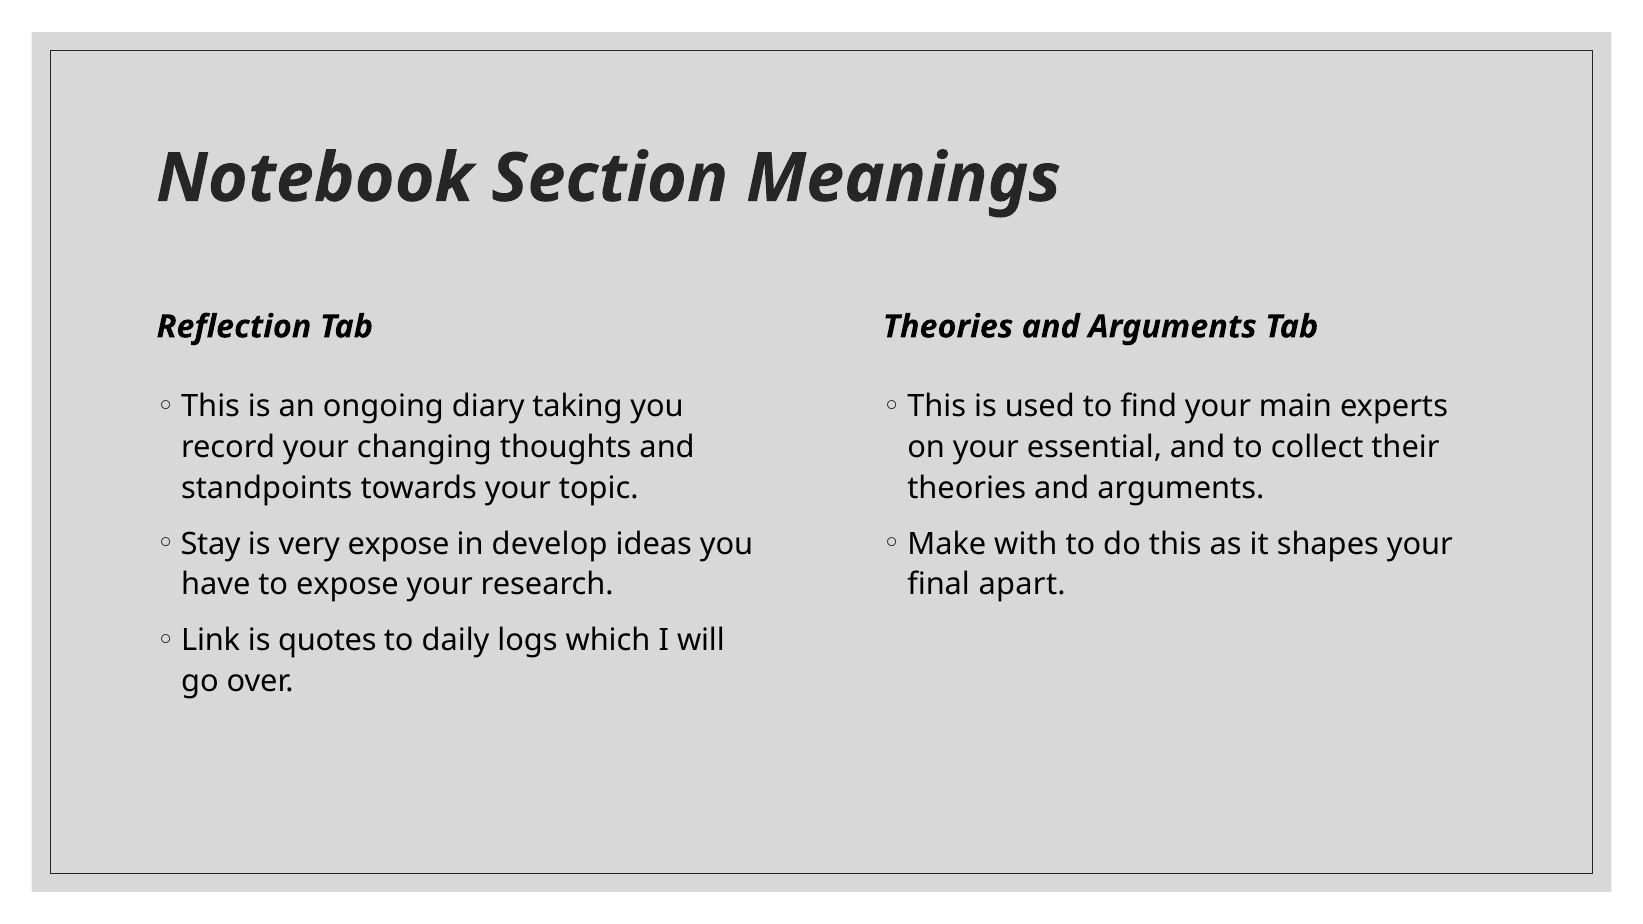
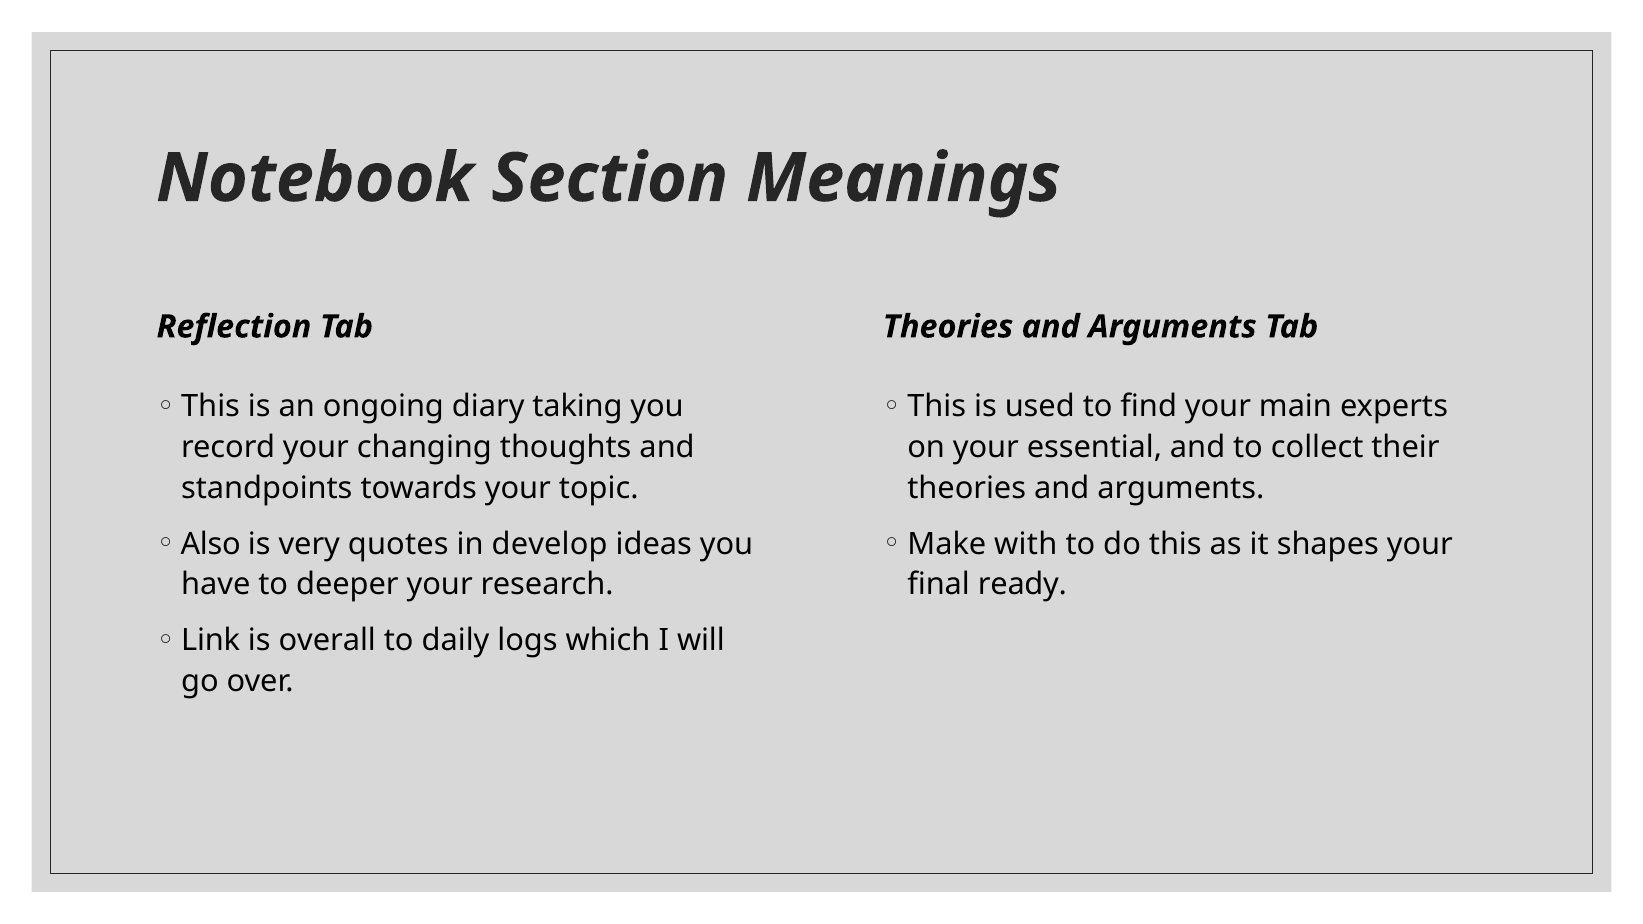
Stay: Stay -> Also (211, 544)
very expose: expose -> quotes (398, 544)
to expose: expose -> deeper (347, 585)
apart: apart -> ready (1022, 585)
quotes: quotes -> overall (327, 641)
